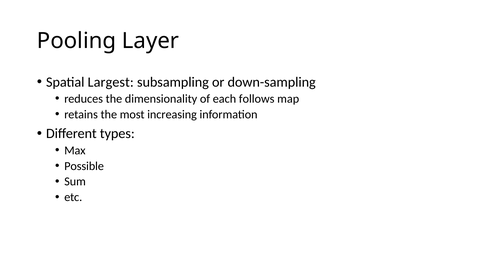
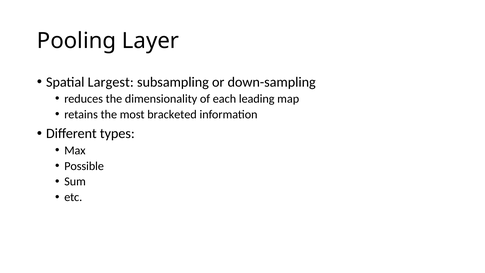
follows: follows -> leading (257, 99)
increasing: increasing -> bracketed (172, 114)
